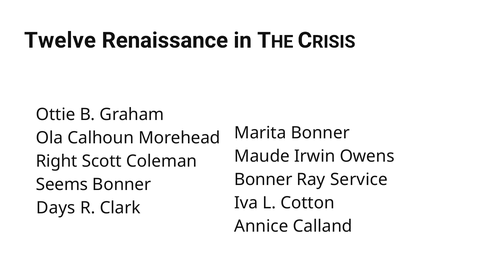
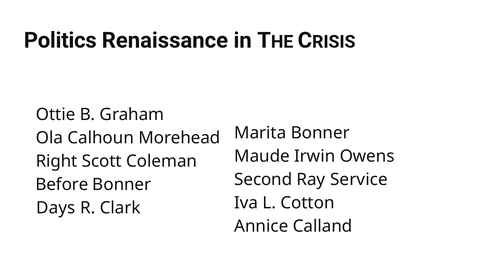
Twelve: Twelve -> Politics (60, 40)
Bonner: Bonner -> Second (263, 180)
Seems: Seems -> Before (62, 185)
